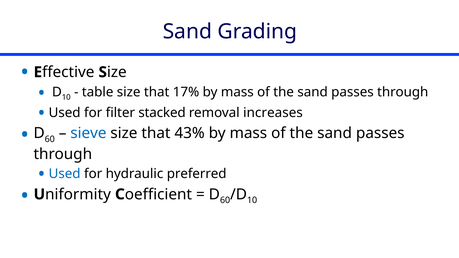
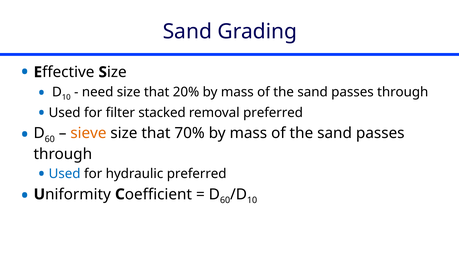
table: table -> need (98, 92)
17%: 17% -> 20% (186, 92)
removal increases: increases -> preferred (273, 113)
sieve colour: blue -> orange (88, 133)
43%: 43% -> 70% (190, 133)
